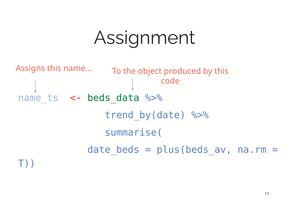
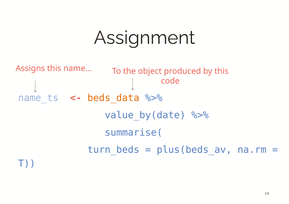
beds_data colour: green -> orange (113, 98)
trend_by(date: trend_by(date -> value_by(date (145, 115)
date_beds: date_beds -> turn_beds (113, 150)
